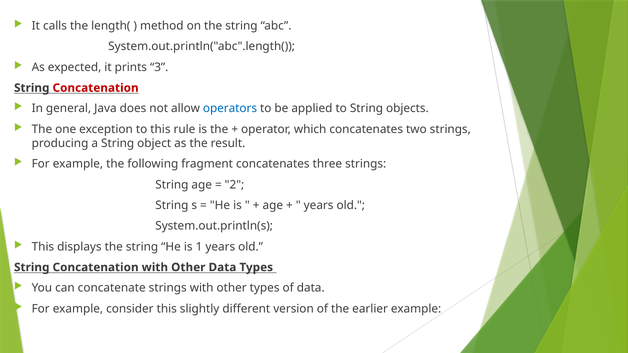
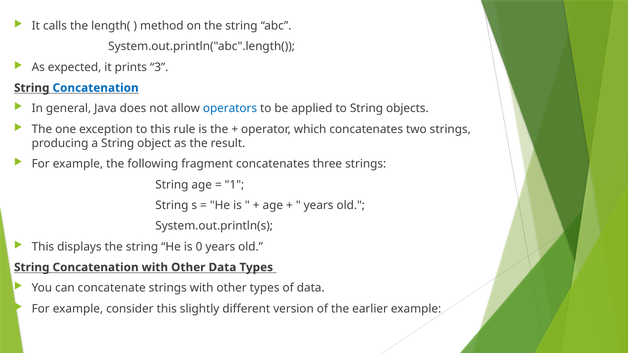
Concatenation colour: red -> blue (96, 88)
2: 2 -> 1 (234, 185)
1: 1 -> 0 (199, 247)
